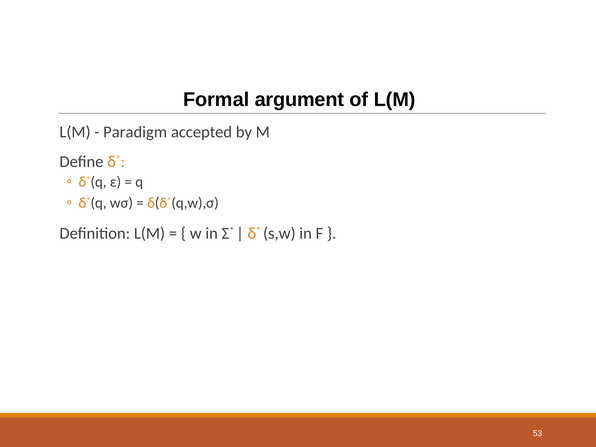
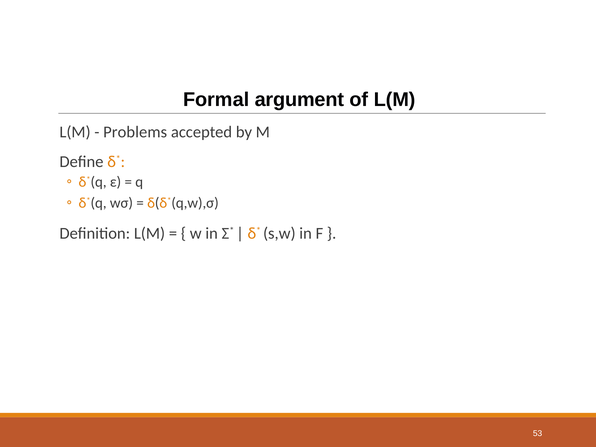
Paradigm: Paradigm -> Problems (135, 132)
